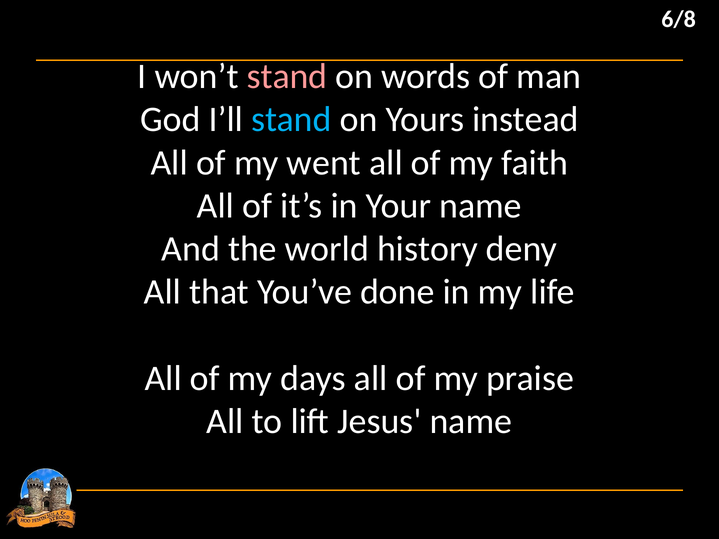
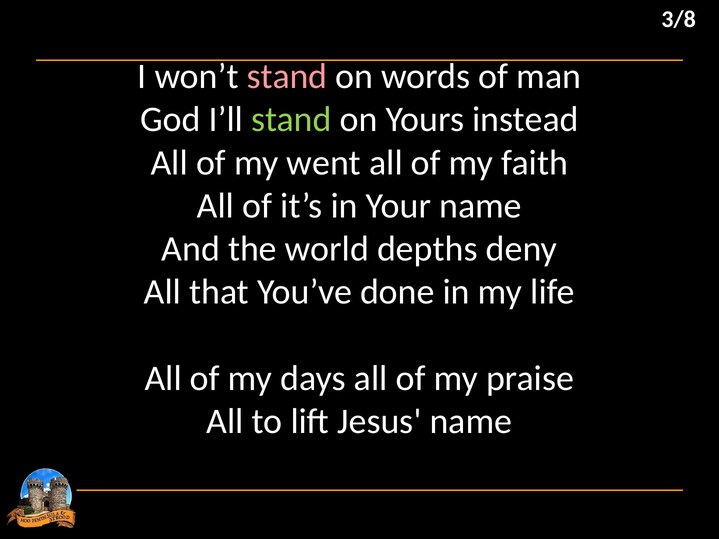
6/8: 6/8 -> 3/8 (679, 20)
stand colour: light blue -> light green (291, 120)
history: history -> depths (427, 249)
